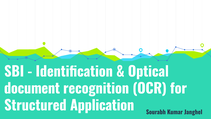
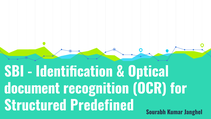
Application: Application -> Predefined (102, 105)
